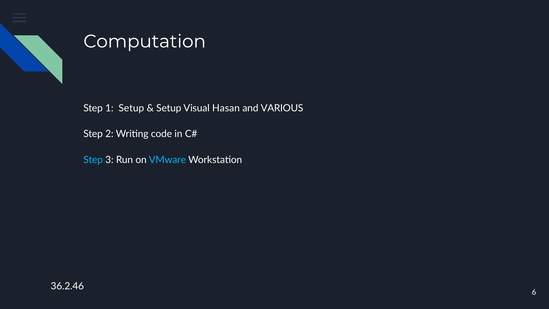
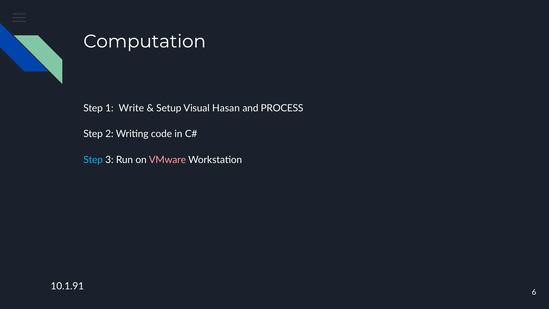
1 Setup: Setup -> Write (131, 108)
VARIOUS: VARIOUS -> PROCESS (282, 108)
VMware colour: light blue -> pink (167, 160)
36.2.46: 36.2.46 -> 10.1.91 (67, 286)
